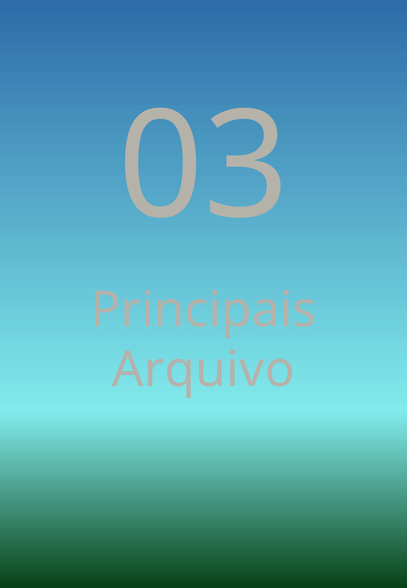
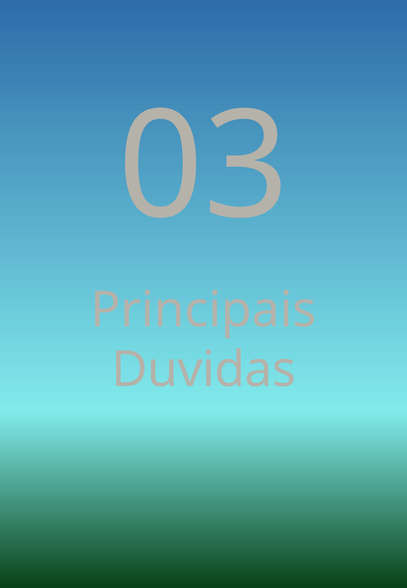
Arquivo: Arquivo -> Duvidas (204, 370)
